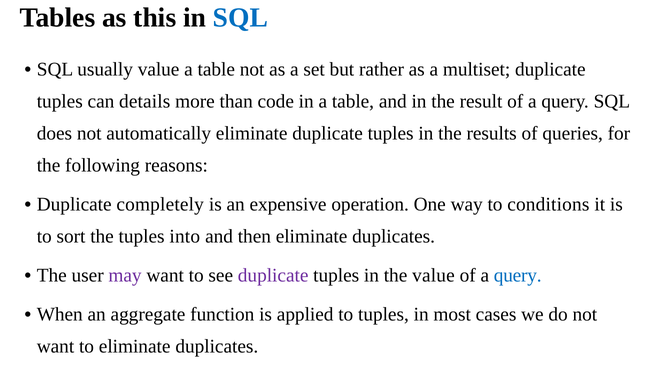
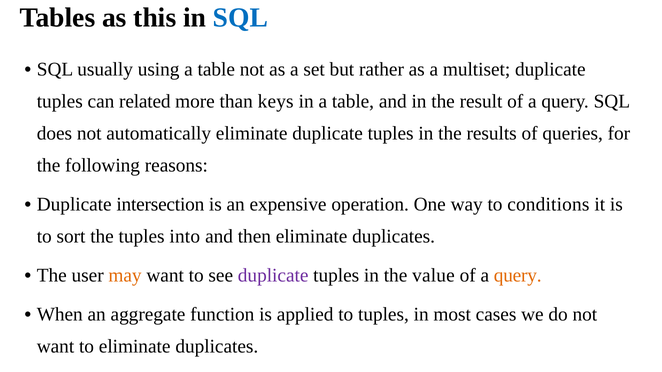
usually value: value -> using (159, 70)
details: details -> related (145, 102)
code: code -> keys (276, 102)
completely: completely -> intersection (160, 205)
may colour: purple -> orange (125, 276)
query colour: blue -> orange (518, 276)
